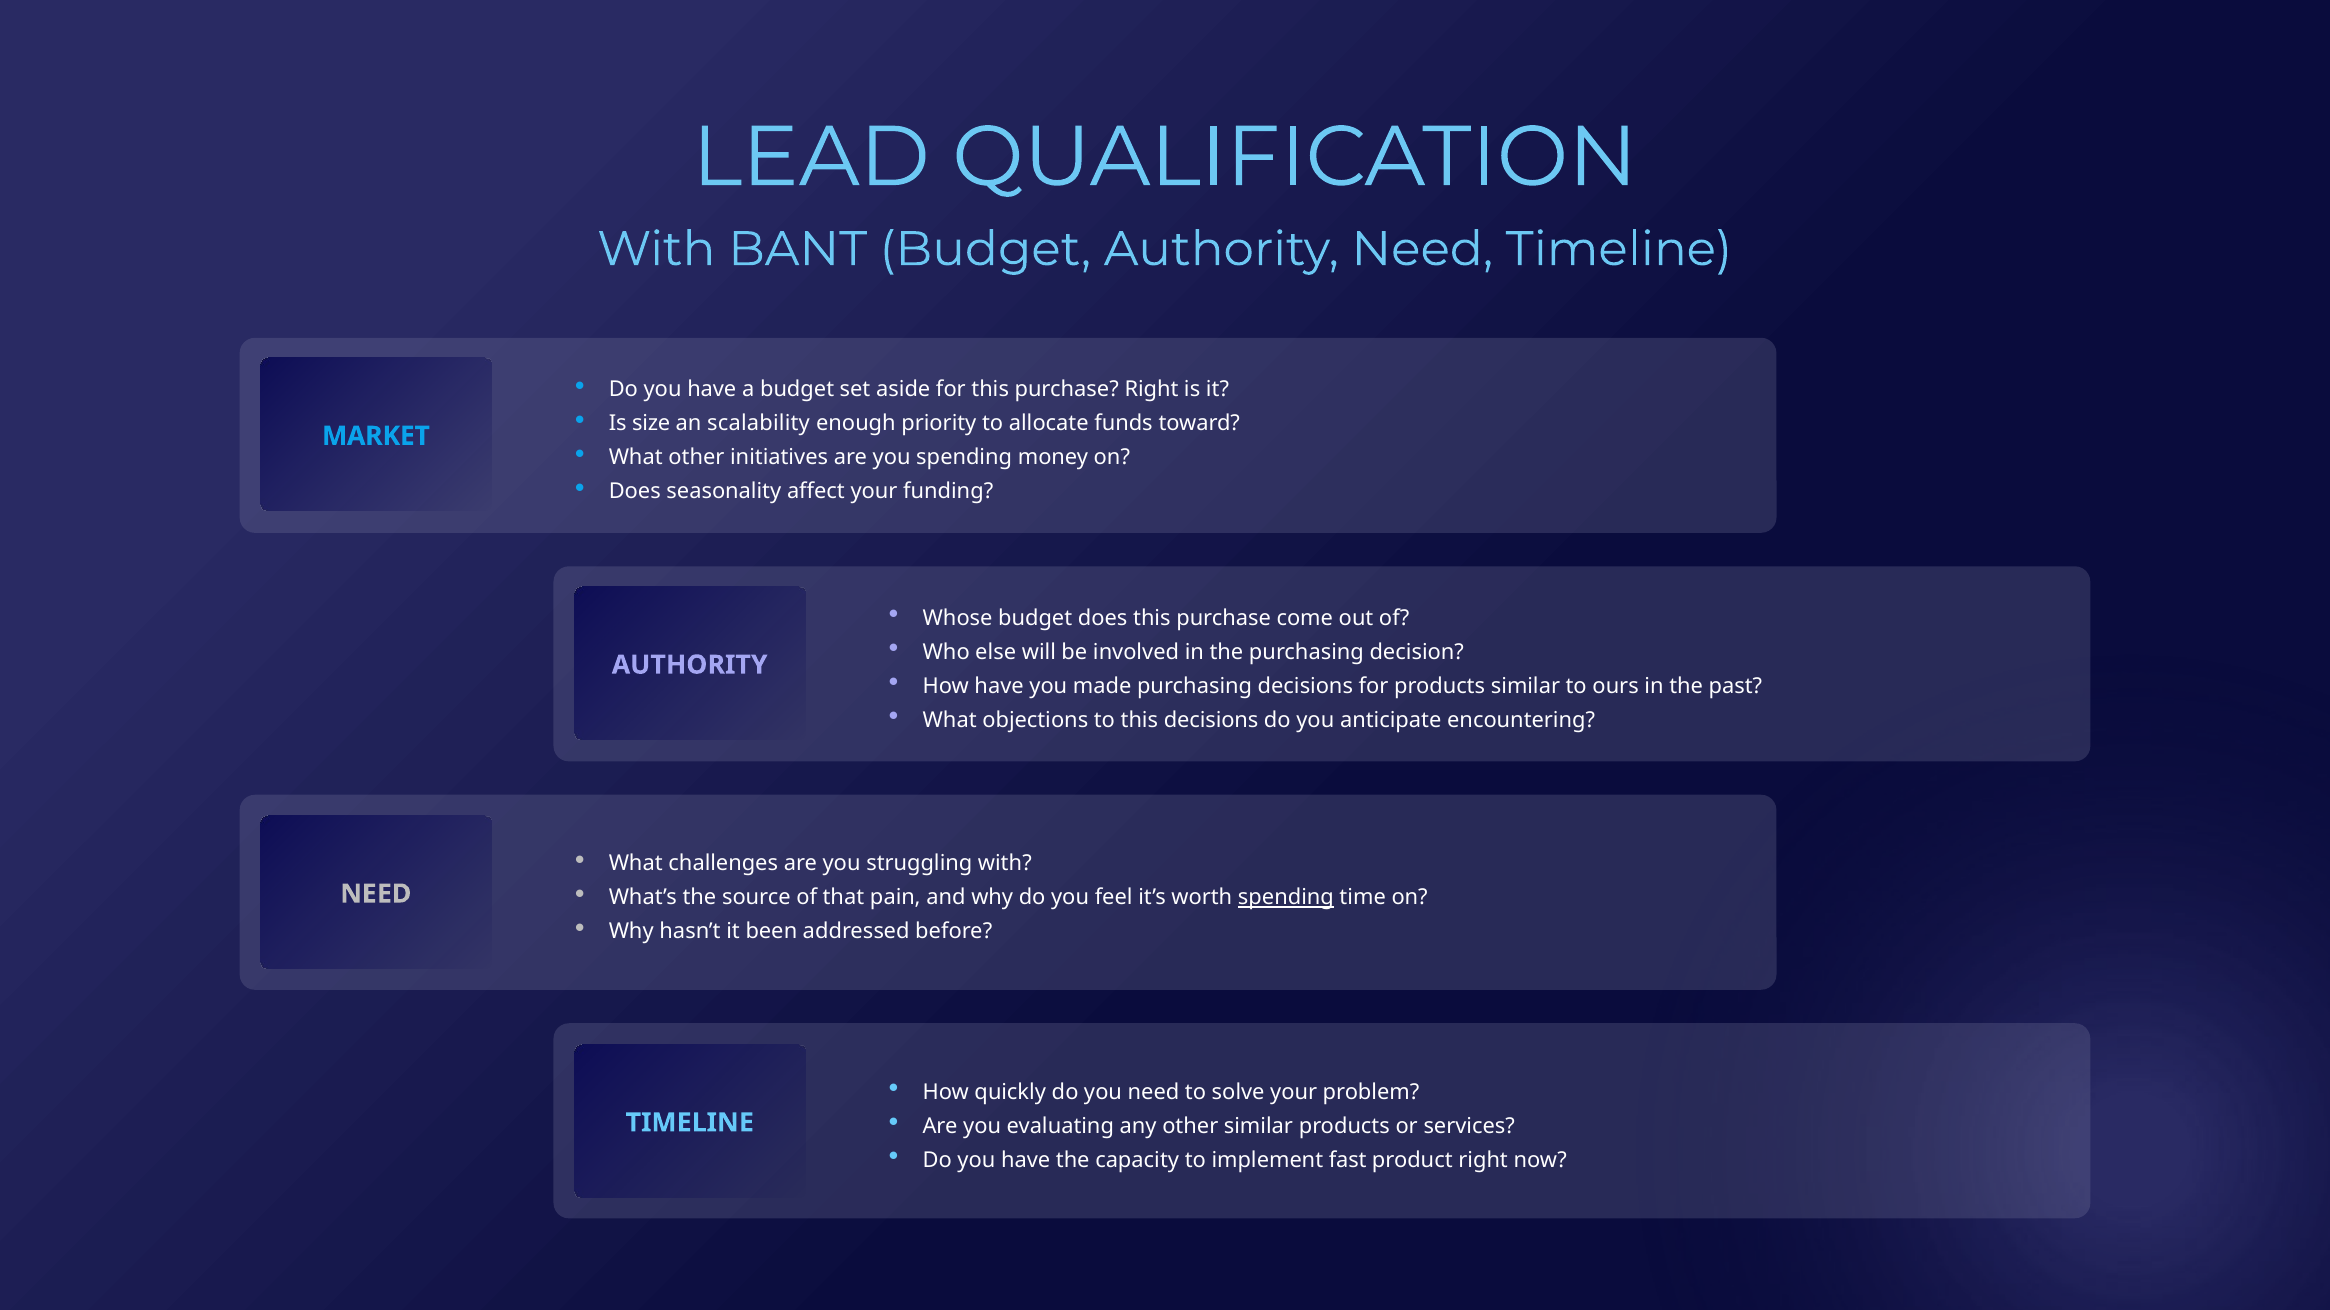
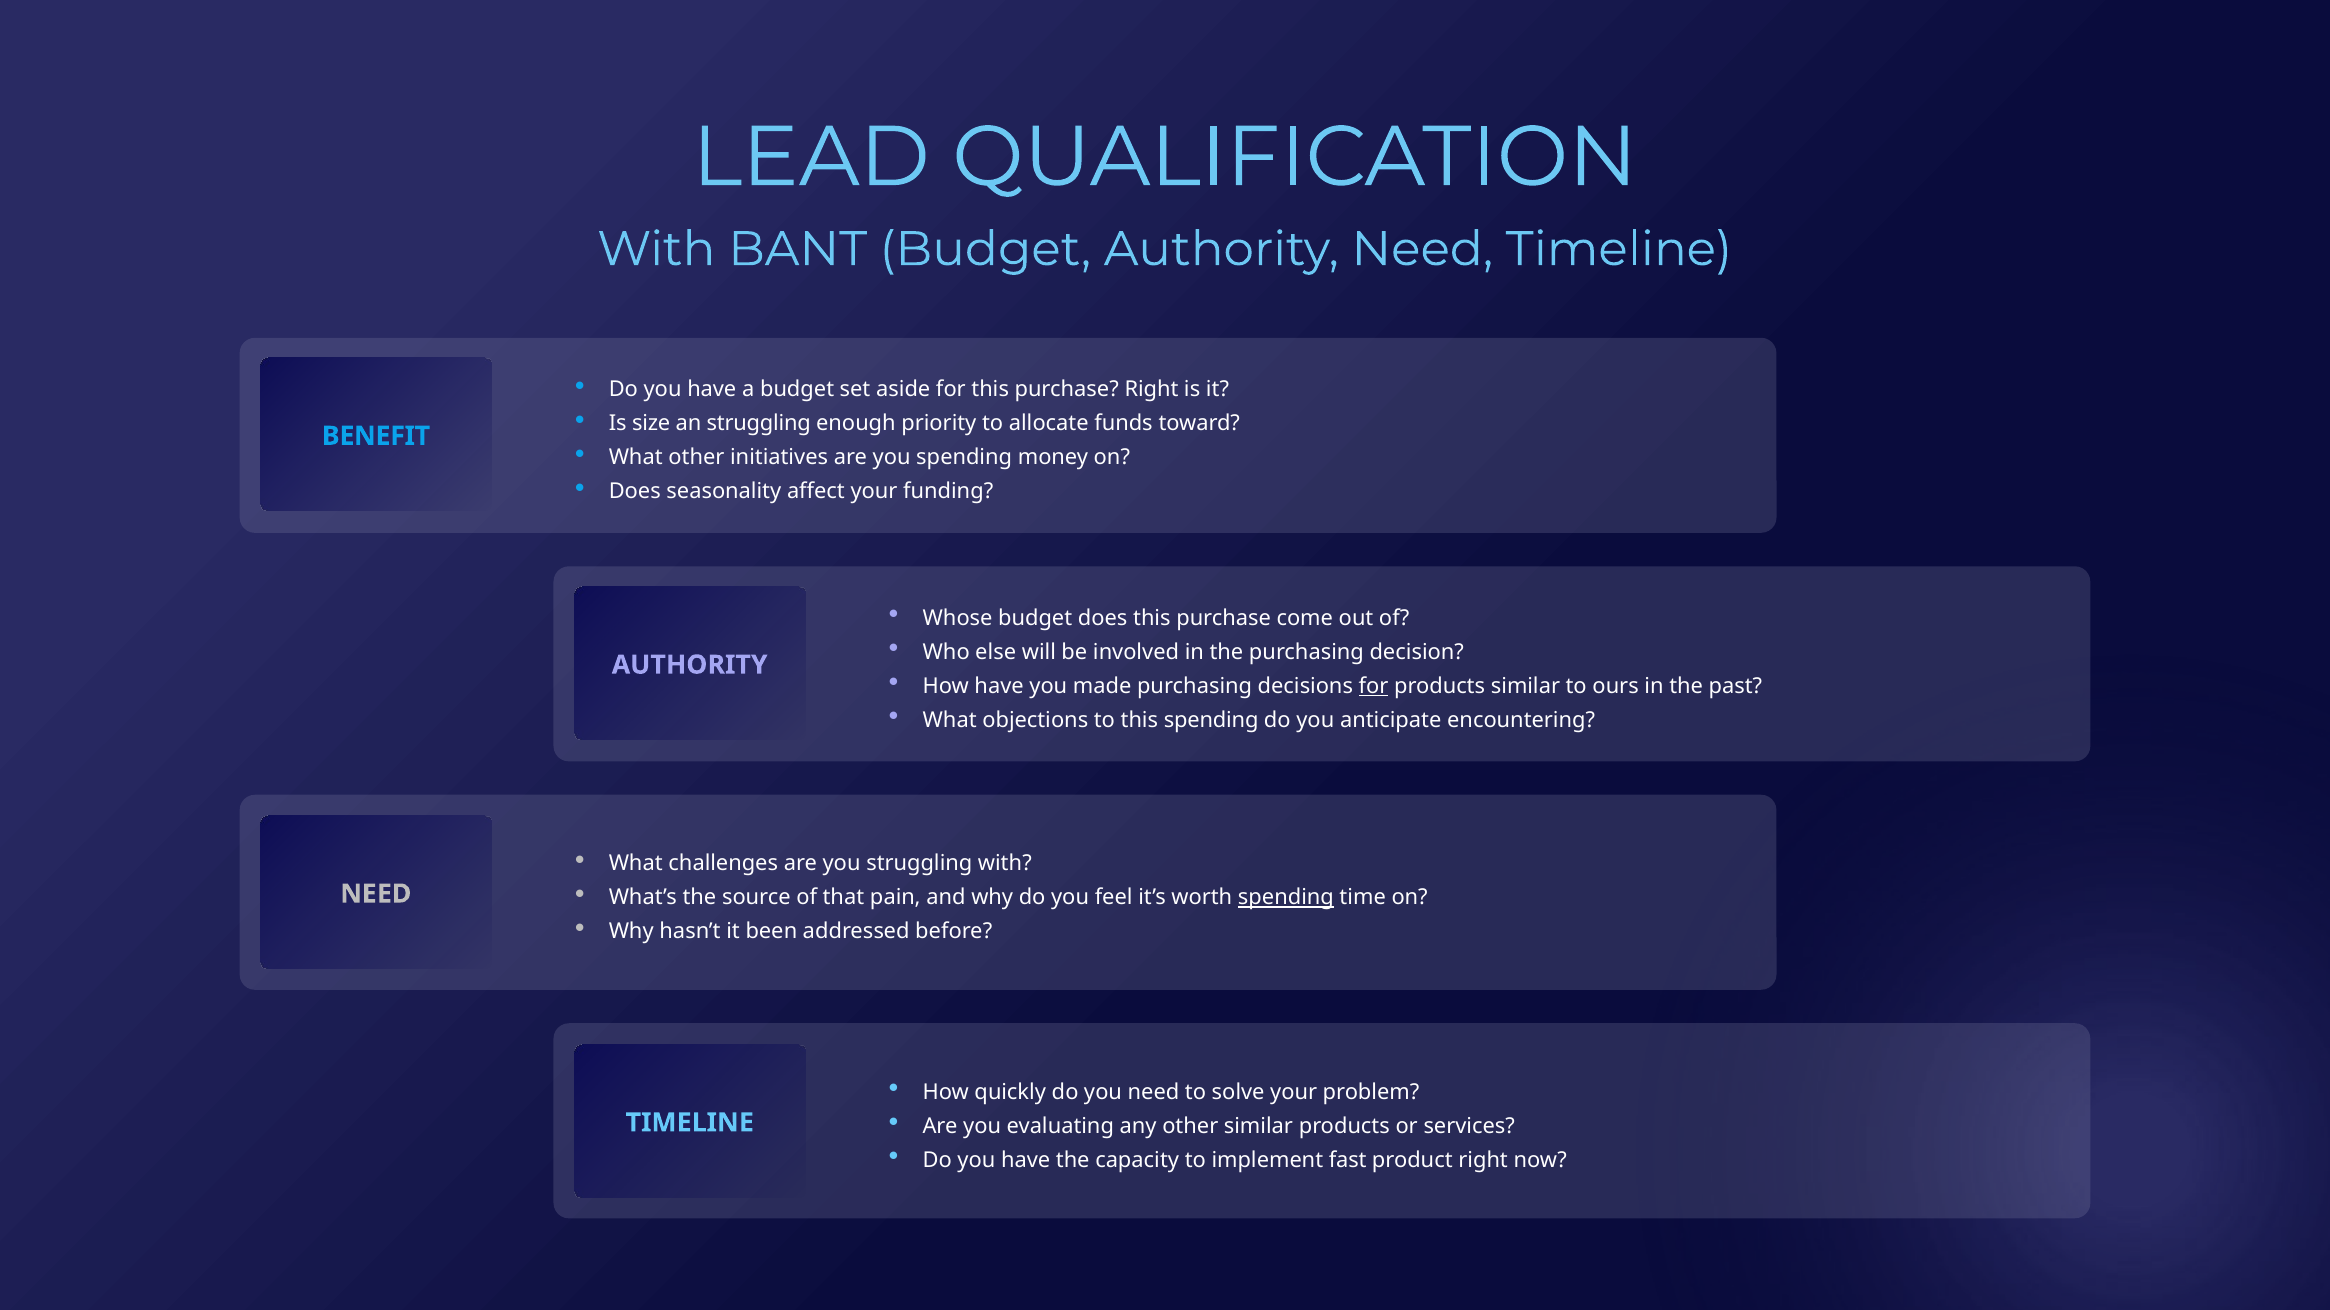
an scalability: scalability -> struggling (759, 424)
MARKET: MARKET -> BENEFIT (376, 436)
for underline: none -> present (1374, 686)
this decisions: decisions -> spending (1211, 720)
